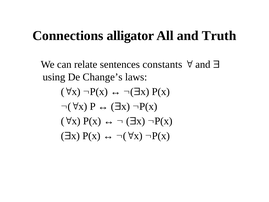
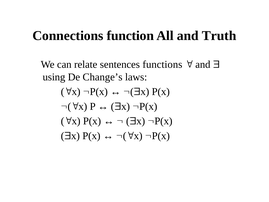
alligator: alligator -> function (130, 36)
constants: constants -> functions (162, 64)
